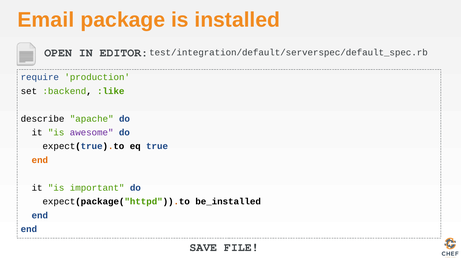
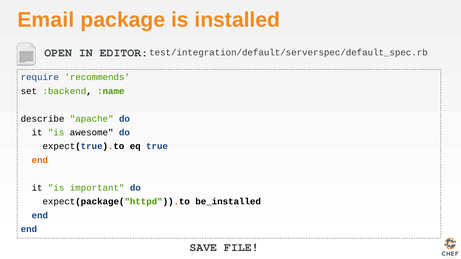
production: production -> recommends (97, 77)
:like: :like -> :name (111, 91)
awesome colour: purple -> black (92, 133)
